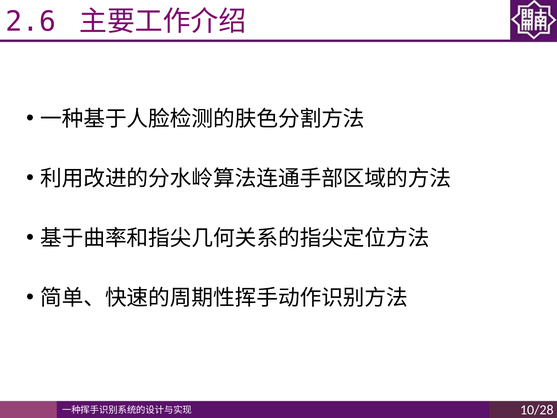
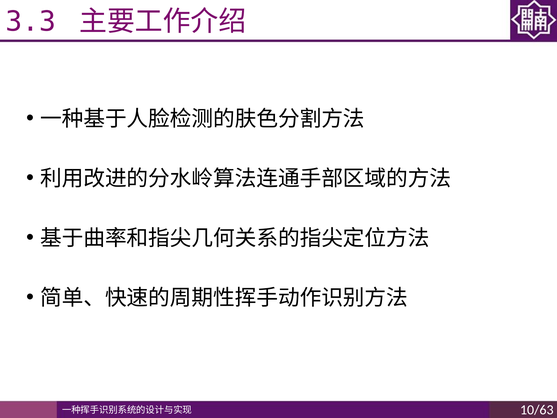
2.6: 2.6 -> 3.3 (31, 22)
10/28: 10/28 -> 10/63 (537, 410)
